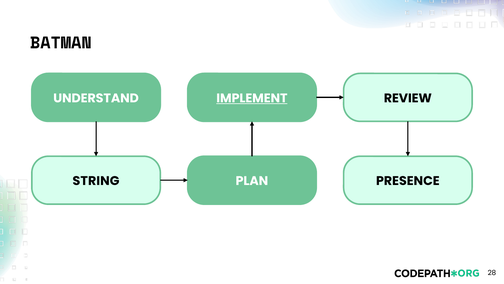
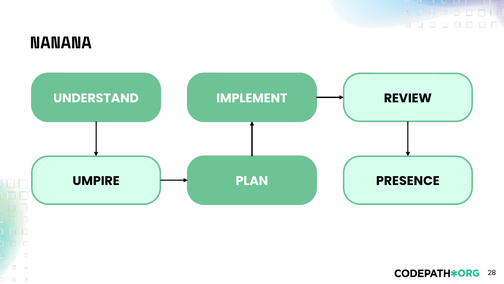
BATMAN: BATMAN -> NANANA (61, 43)
IMPLEMENT underline: present -> none (252, 98)
STRING: STRING -> UMPIRE (96, 181)
